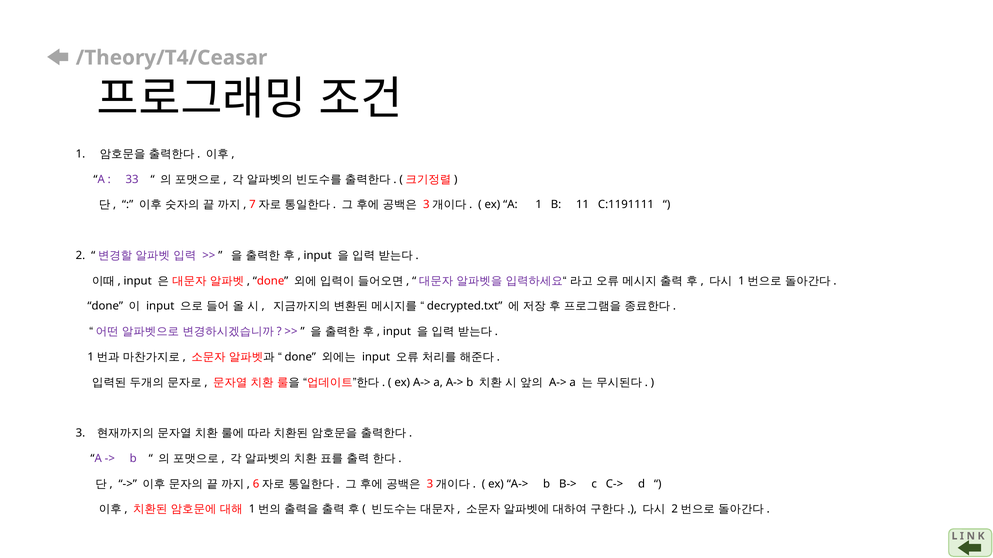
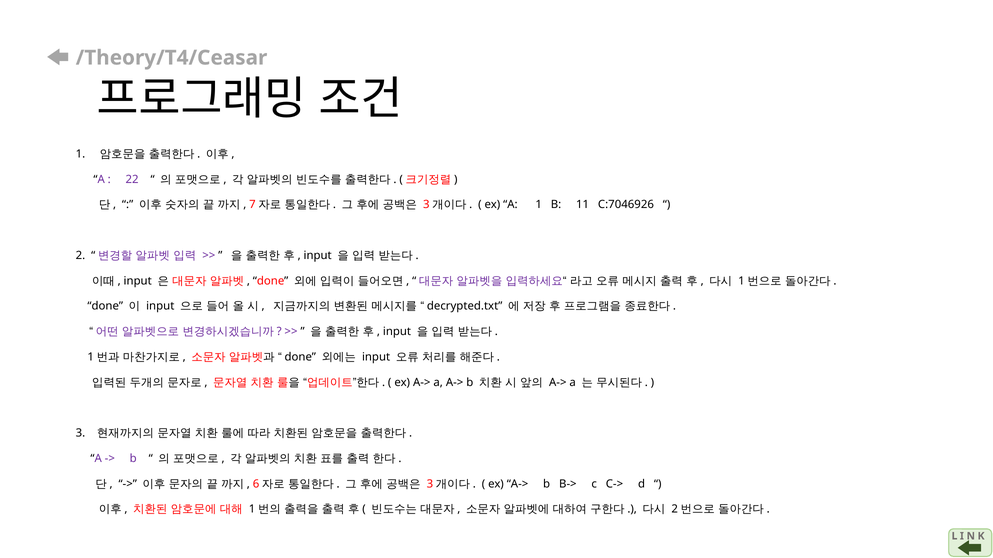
33: 33 -> 22 (132, 180)
C:1191111: C:1191111 -> C:7046926 (626, 205)
